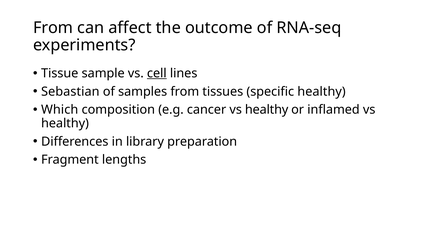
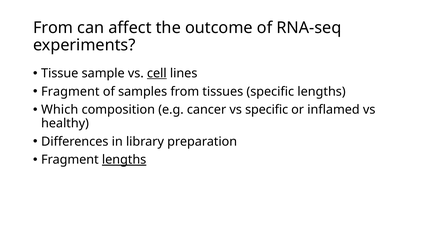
Sebastian: Sebastian -> Fragment (70, 91)
specific healthy: healthy -> lengths (322, 91)
cancer vs healthy: healthy -> specific (267, 110)
lengths underline: none -> present (124, 159)
